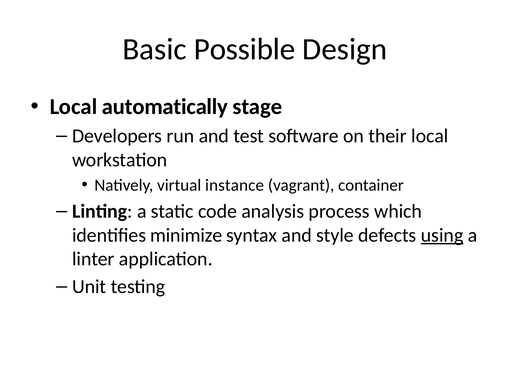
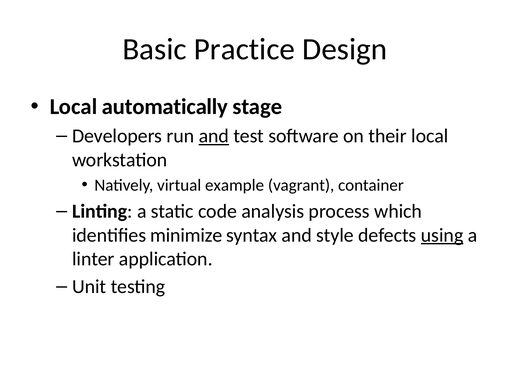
Possible: Possible -> Practice (244, 49)
and underline: none -> present (214, 136)
instance: instance -> example (235, 185)
